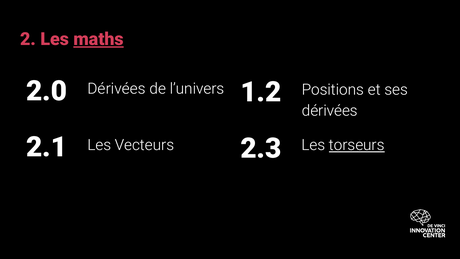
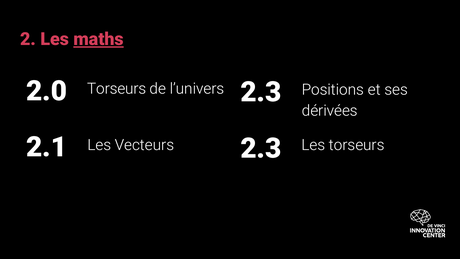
1.2: 1.2 -> 2.3 (261, 92)
Dérivées: Dérivées -> Torseurs (117, 89)
torseurs underline: present -> none (357, 145)
